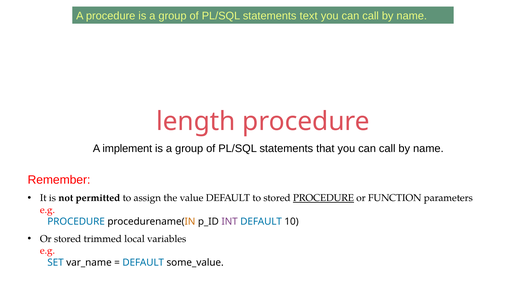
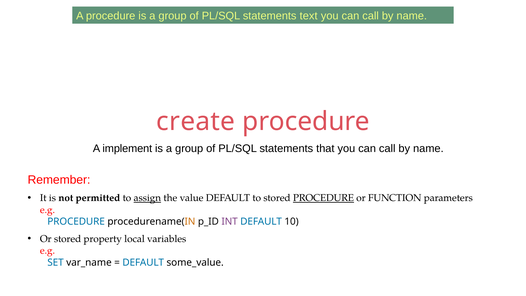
length: length -> create (196, 121)
assign underline: none -> present (147, 198)
trimmed: trimmed -> property (103, 239)
